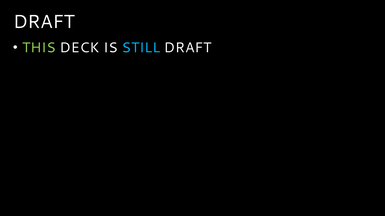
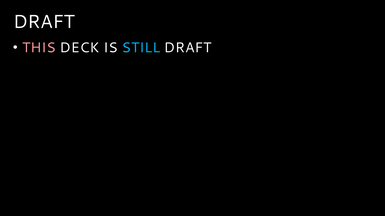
THIS colour: light green -> pink (39, 48)
